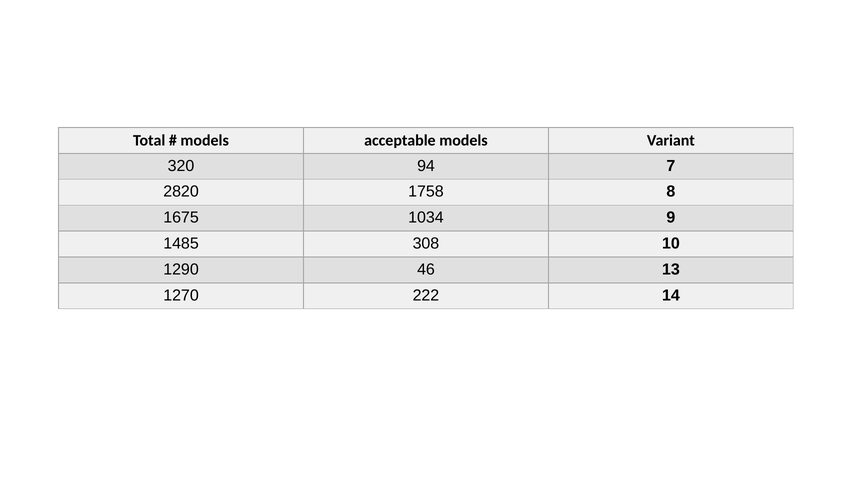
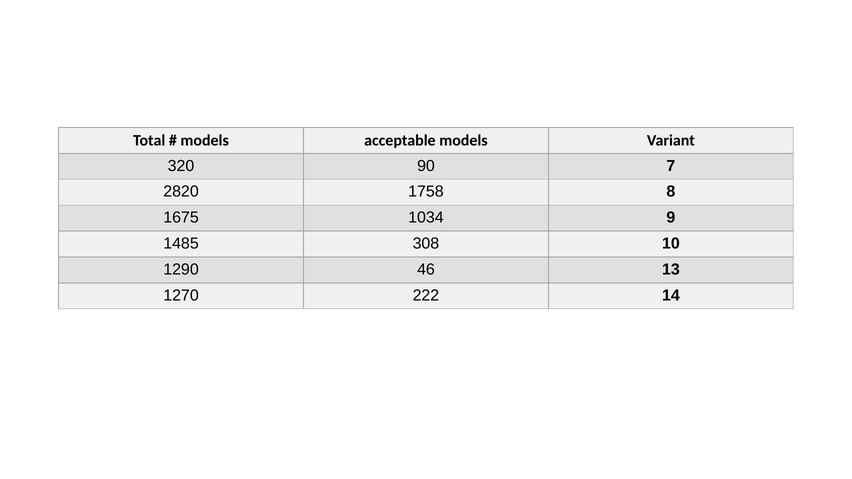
94: 94 -> 90 (426, 166)
